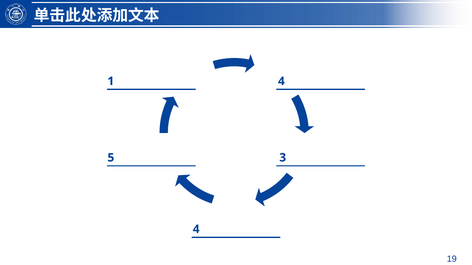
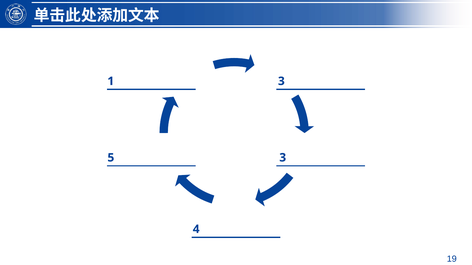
1 4: 4 -> 3 (281, 81)
